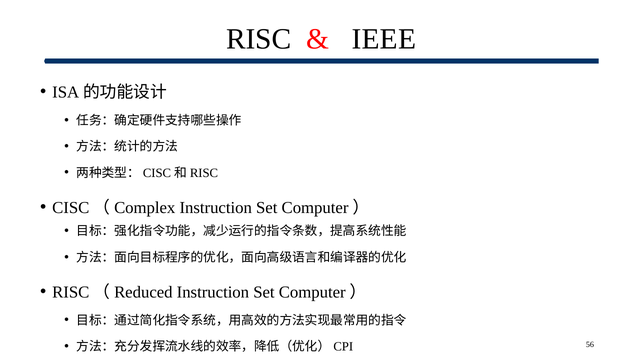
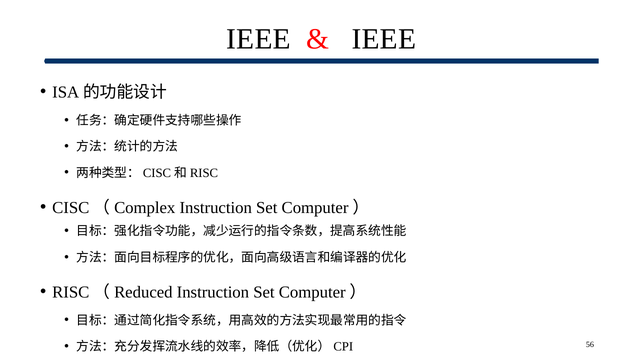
RISC: RISC -> IEEE (259, 39)
